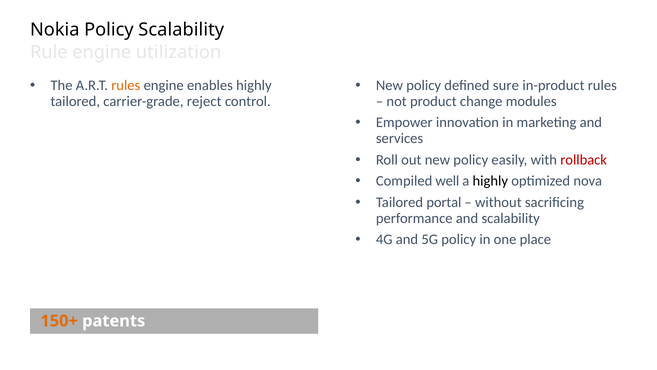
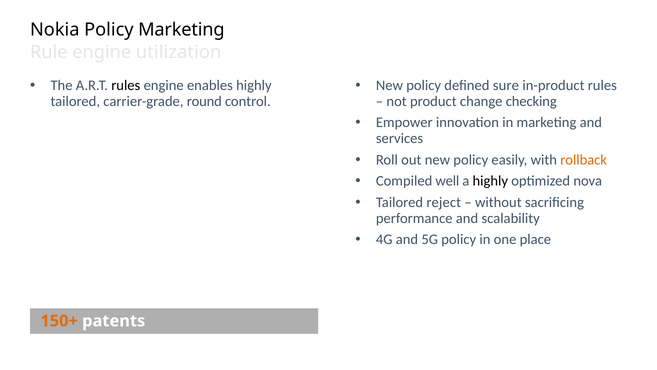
Policy Scalability: Scalability -> Marketing (181, 30)
rules colour: orange -> black (126, 85)
reject: reject -> round (204, 101)
modules: modules -> checking (531, 101)
rollback colour: red -> orange (584, 160)
portal: portal -> reject (444, 202)
